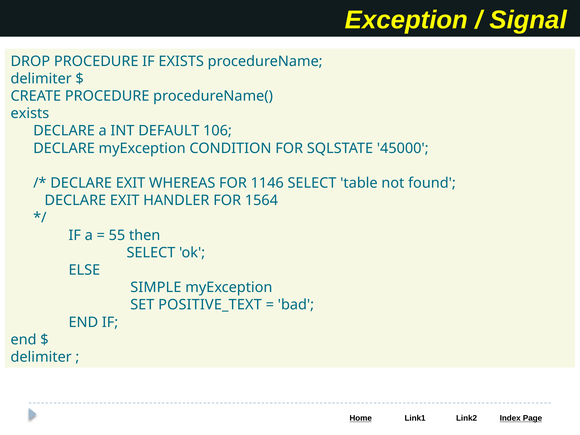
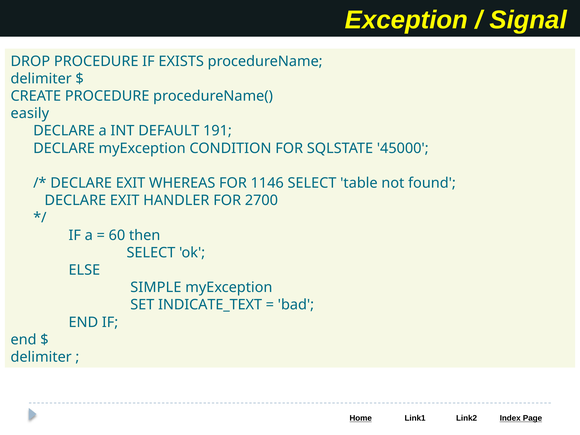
exists: exists -> easily (30, 113)
106: 106 -> 191 (217, 131)
1564: 1564 -> 2700 (261, 200)
55: 55 -> 60 (117, 235)
POSITIVE_TEXT: POSITIVE_TEXT -> INDICATE_TEXT (210, 305)
